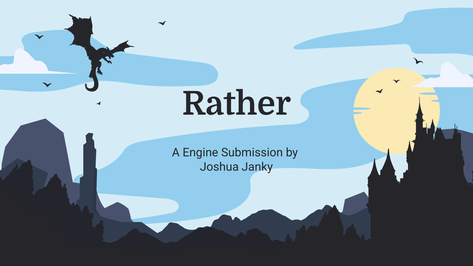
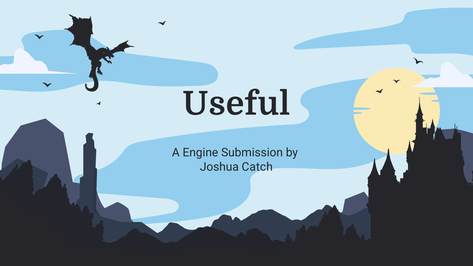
Rather: Rather -> Useful (236, 104)
Janky: Janky -> Catch (257, 167)
